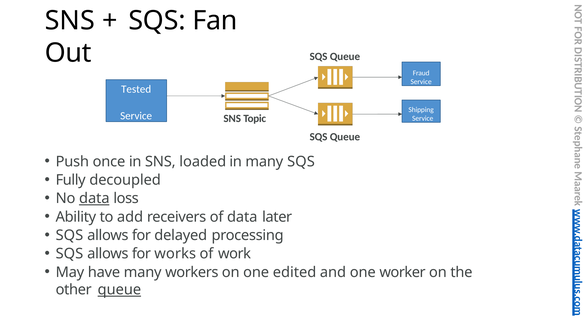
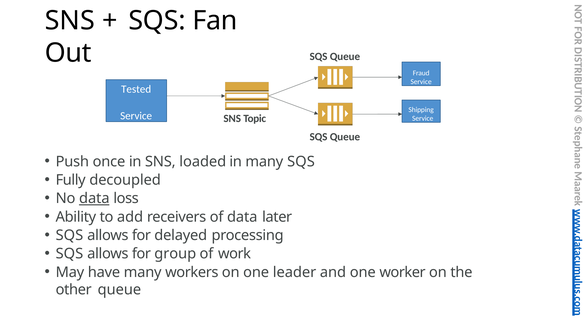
works: works -> group (175, 254)
edited: edited -> leader (295, 272)
queue underline: present -> none (119, 290)
